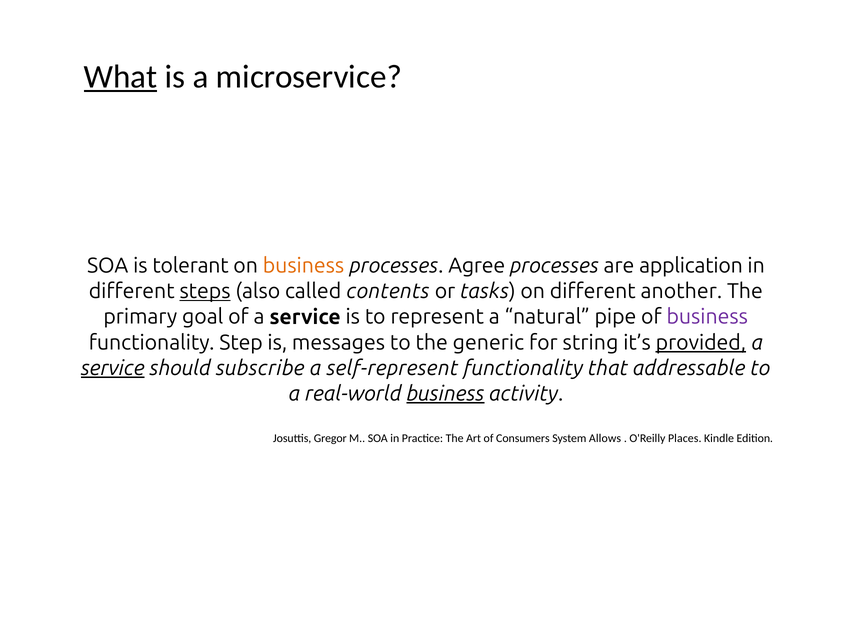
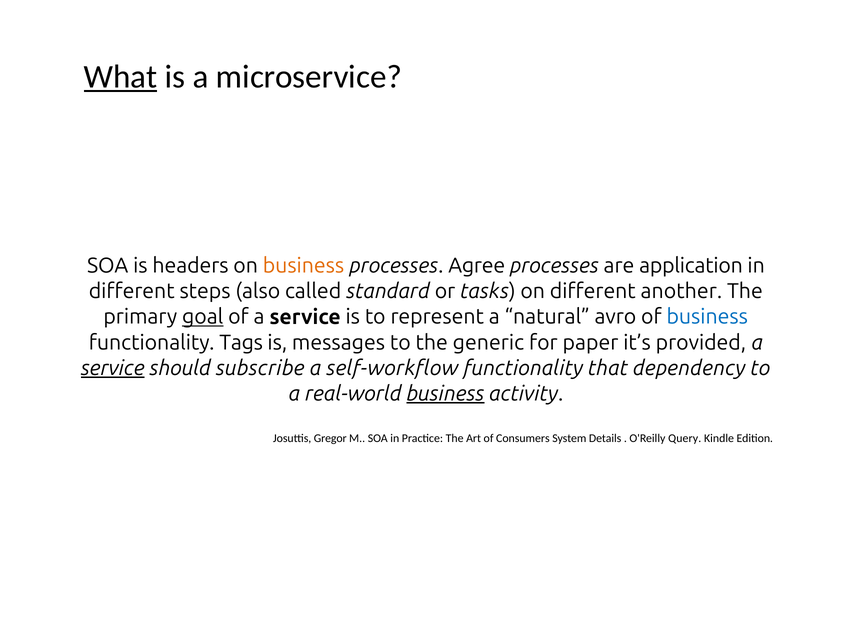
tolerant: tolerant -> headers (190, 266)
steps underline: present -> none (205, 291)
contents: contents -> standard (388, 291)
goal underline: none -> present (203, 317)
pipe: pipe -> avro (615, 317)
business colour: purple -> blue (707, 317)
Step: Step -> Tags (241, 342)
string: string -> paper (590, 342)
provided underline: present -> none (701, 342)
self-represent: self-represent -> self-workflow (392, 368)
addressable: addressable -> dependency (689, 368)
Allows: Allows -> Details (605, 438)
Places: Places -> Query (685, 438)
